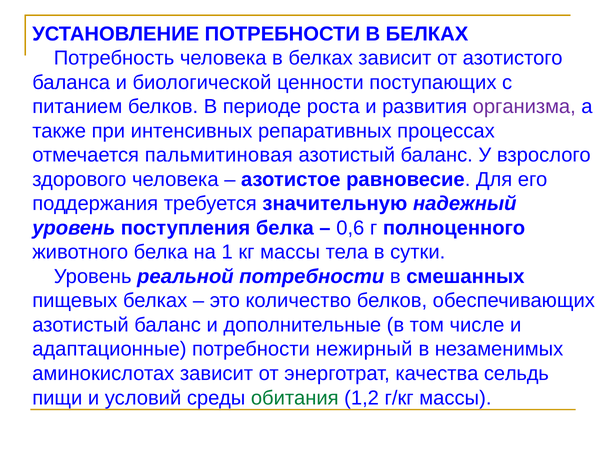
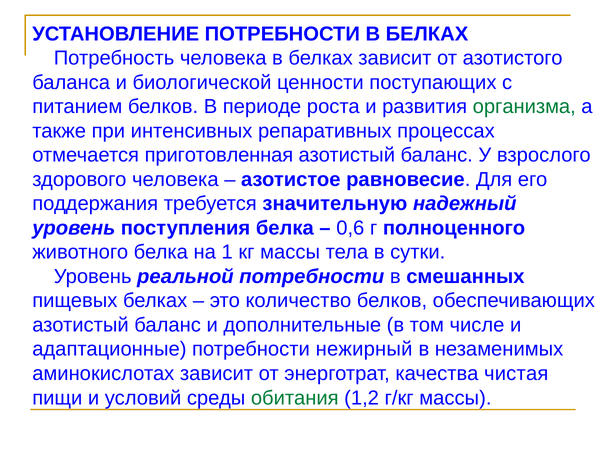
организма colour: purple -> green (524, 107)
пальмитиновая: пальмитиновая -> приготовленная (219, 155)
сельдь: сельдь -> чистая (516, 373)
